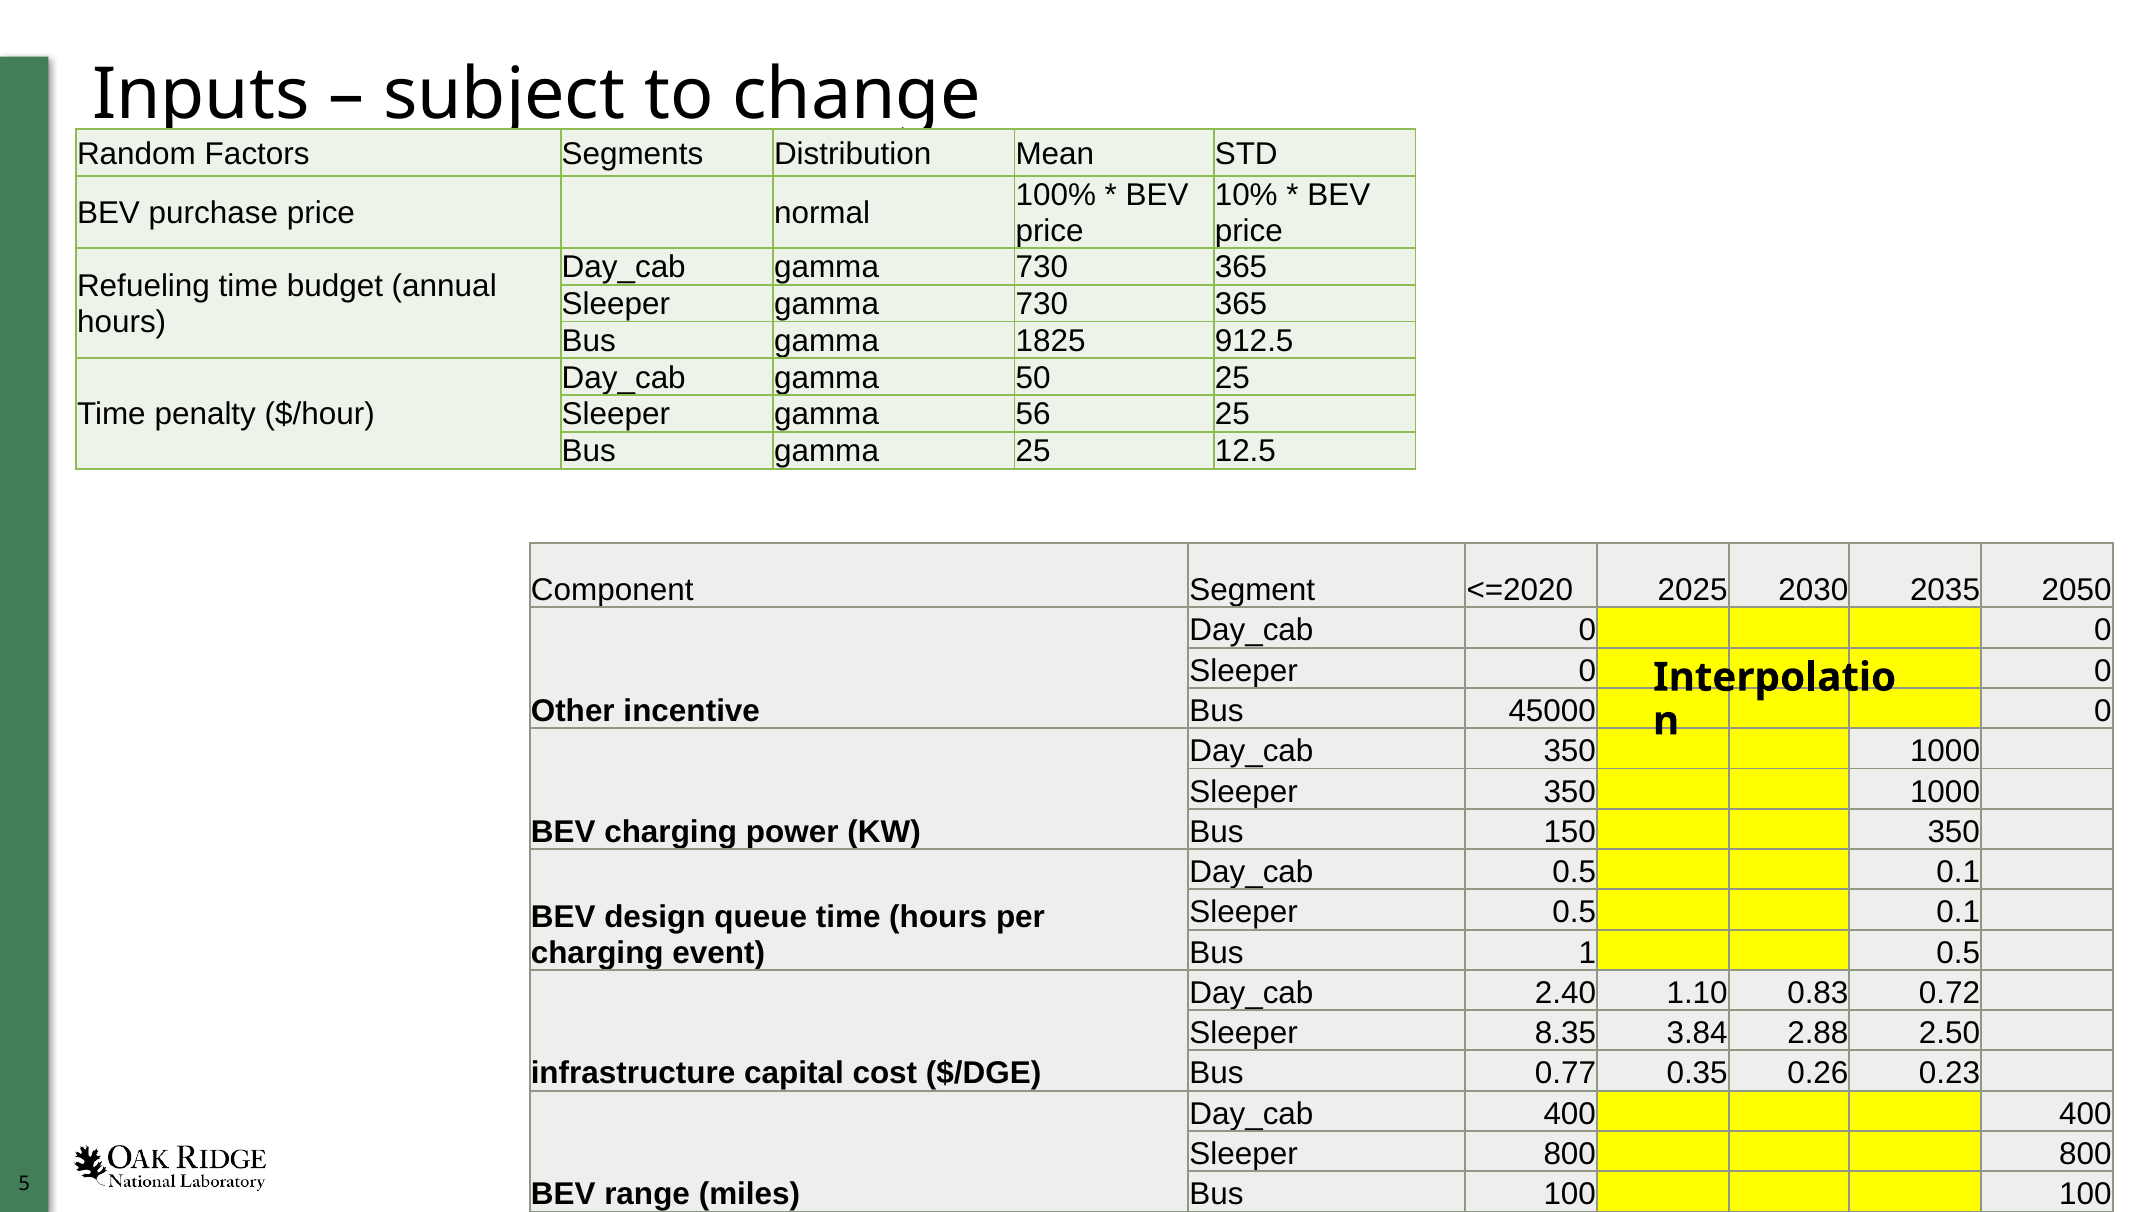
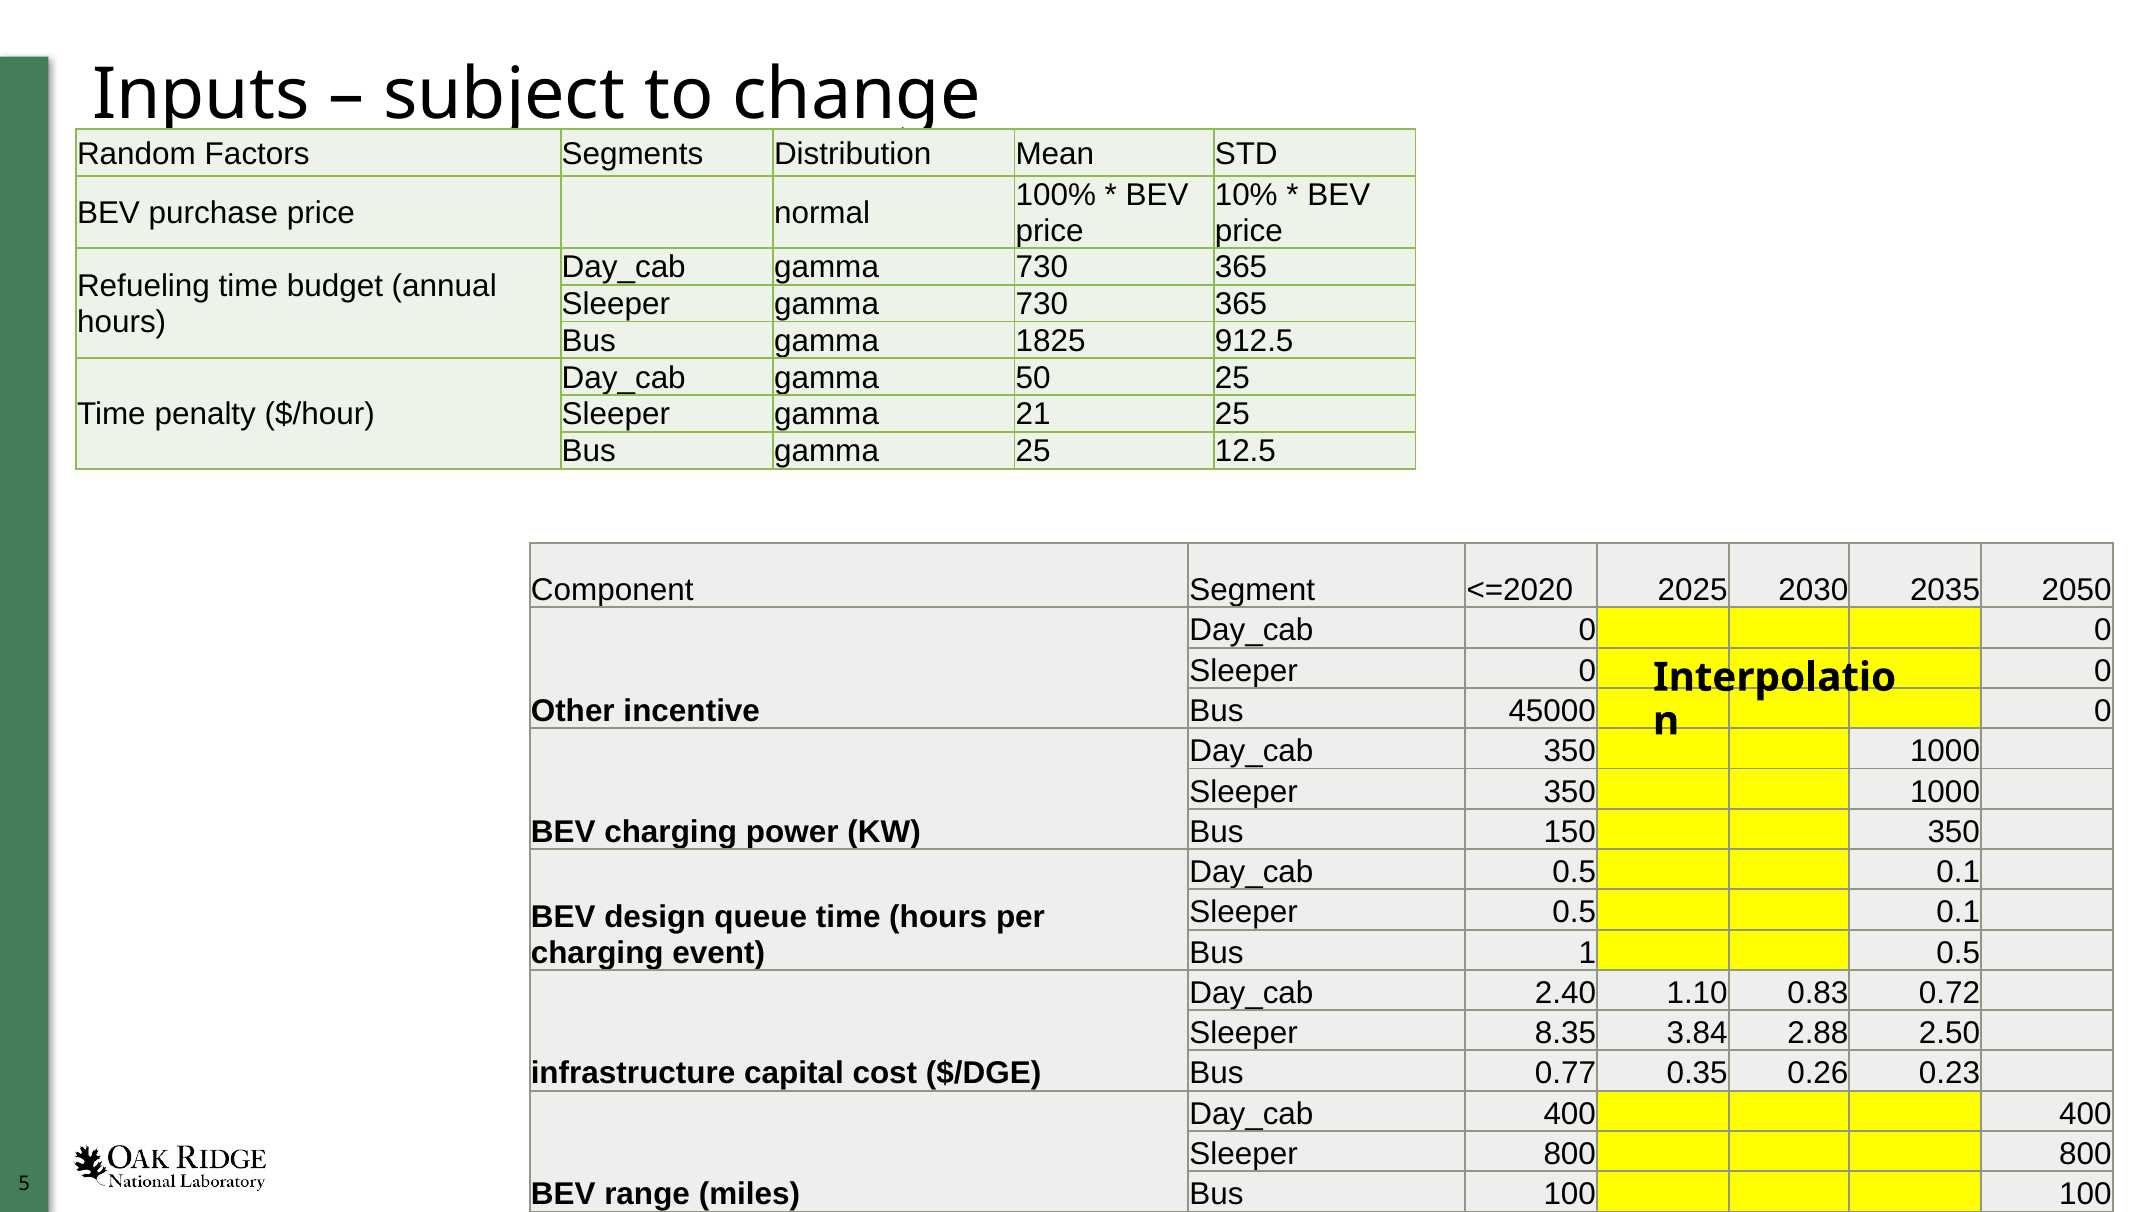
56: 56 -> 21 (1033, 415)
